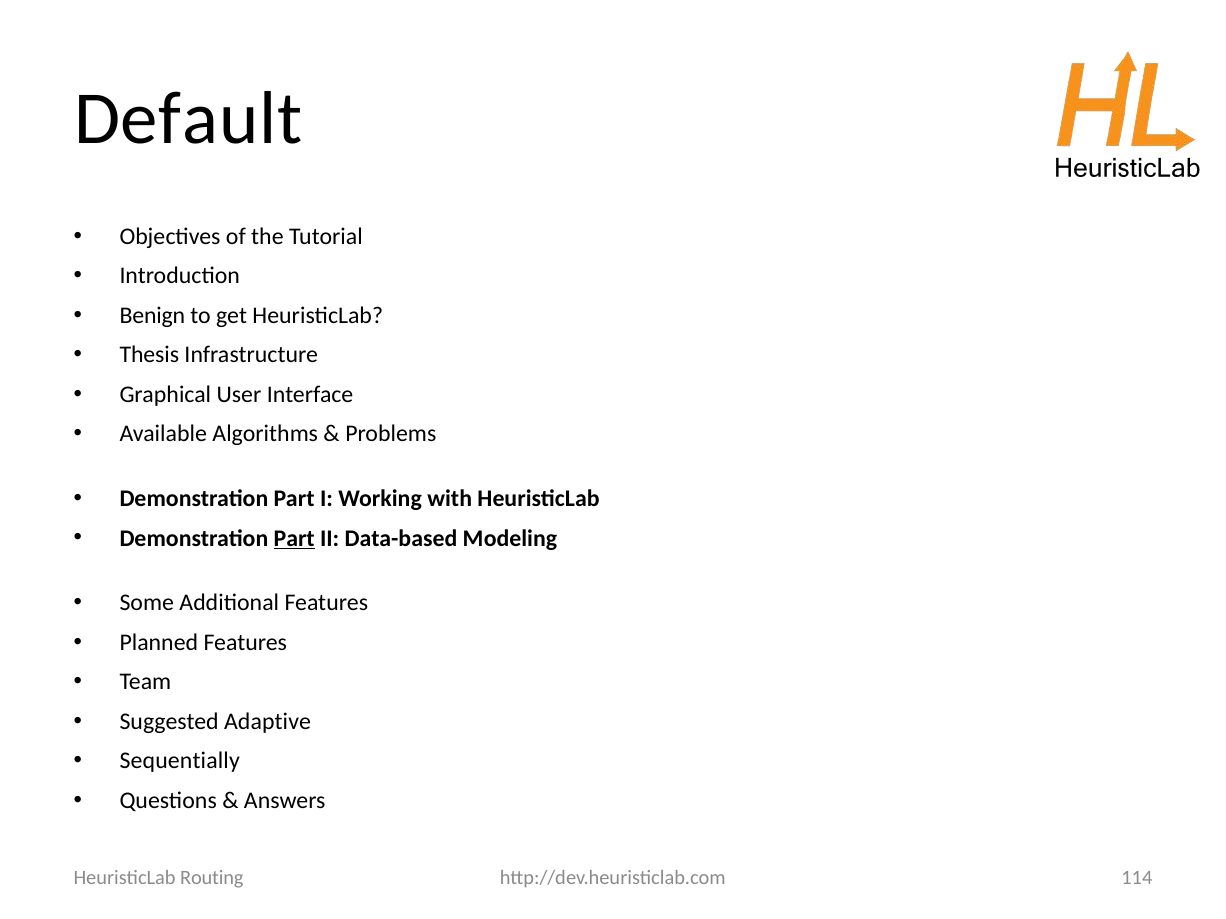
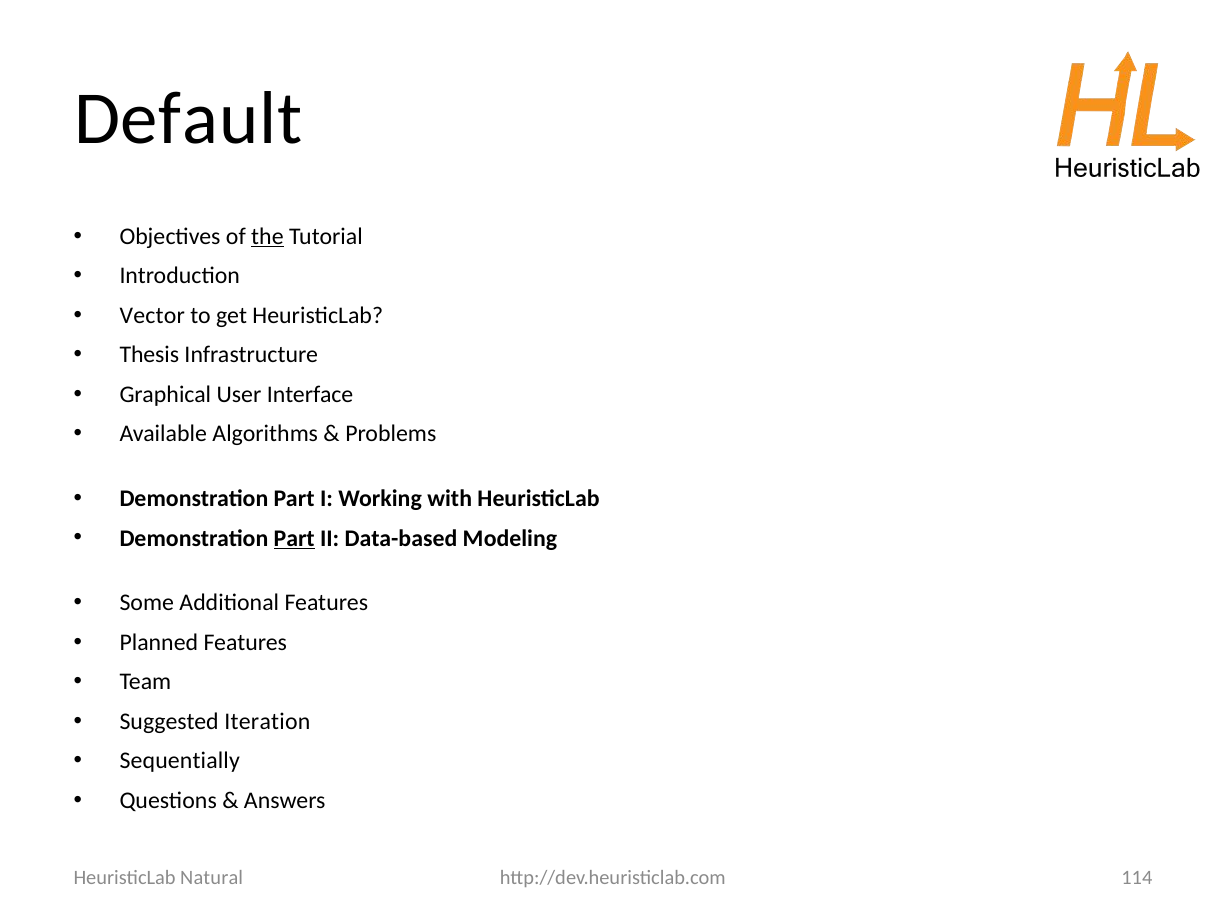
the underline: none -> present (267, 237)
Benign: Benign -> Vector (152, 316)
Adaptive: Adaptive -> Iteration (267, 722)
Routing: Routing -> Natural (212, 878)
